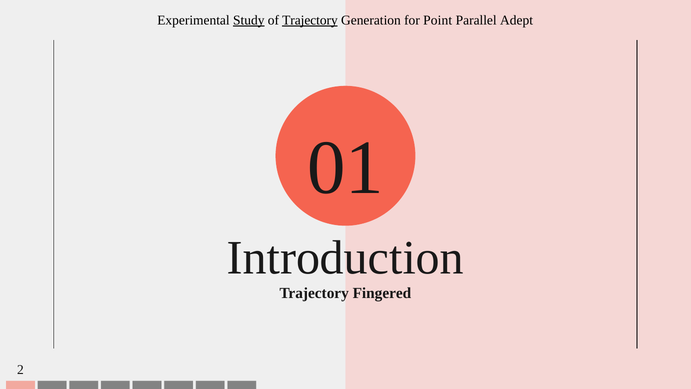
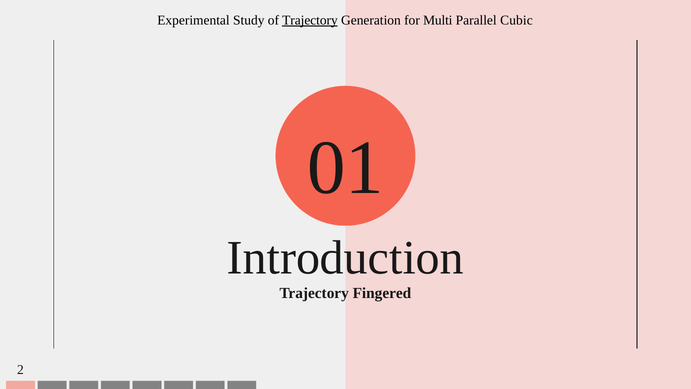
Study underline: present -> none (249, 20)
Point: Point -> Multi (438, 20)
Adept: Adept -> Cubic (516, 20)
